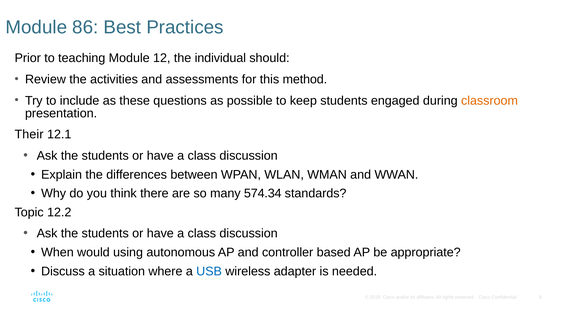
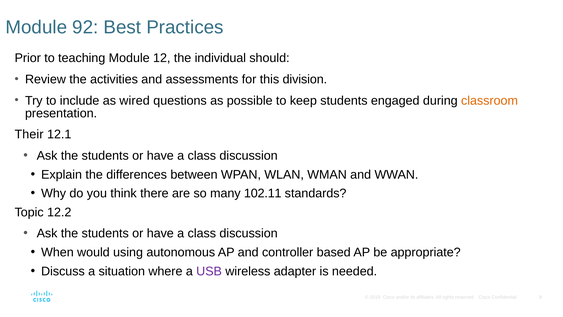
86: 86 -> 92 (85, 27)
method: method -> division (305, 79)
these: these -> wired (135, 100)
574.34: 574.34 -> 102.11 (263, 193)
USB colour: blue -> purple (209, 271)
